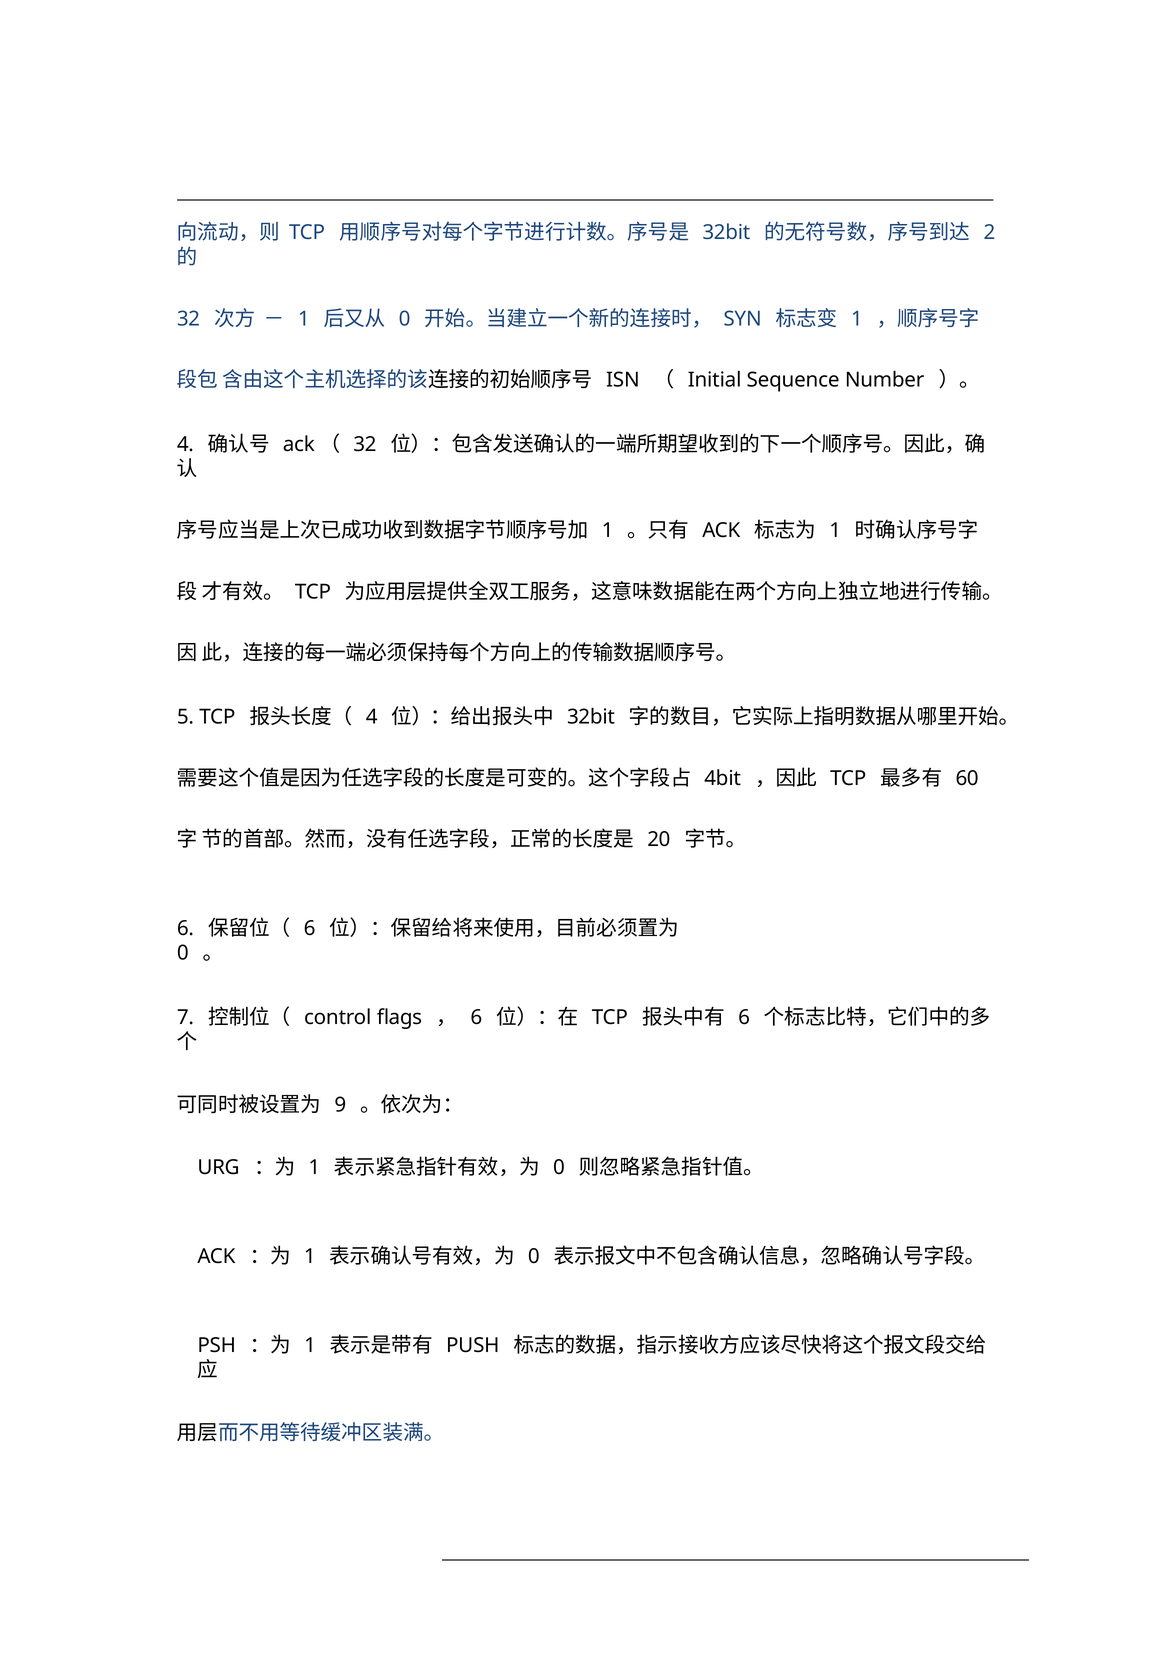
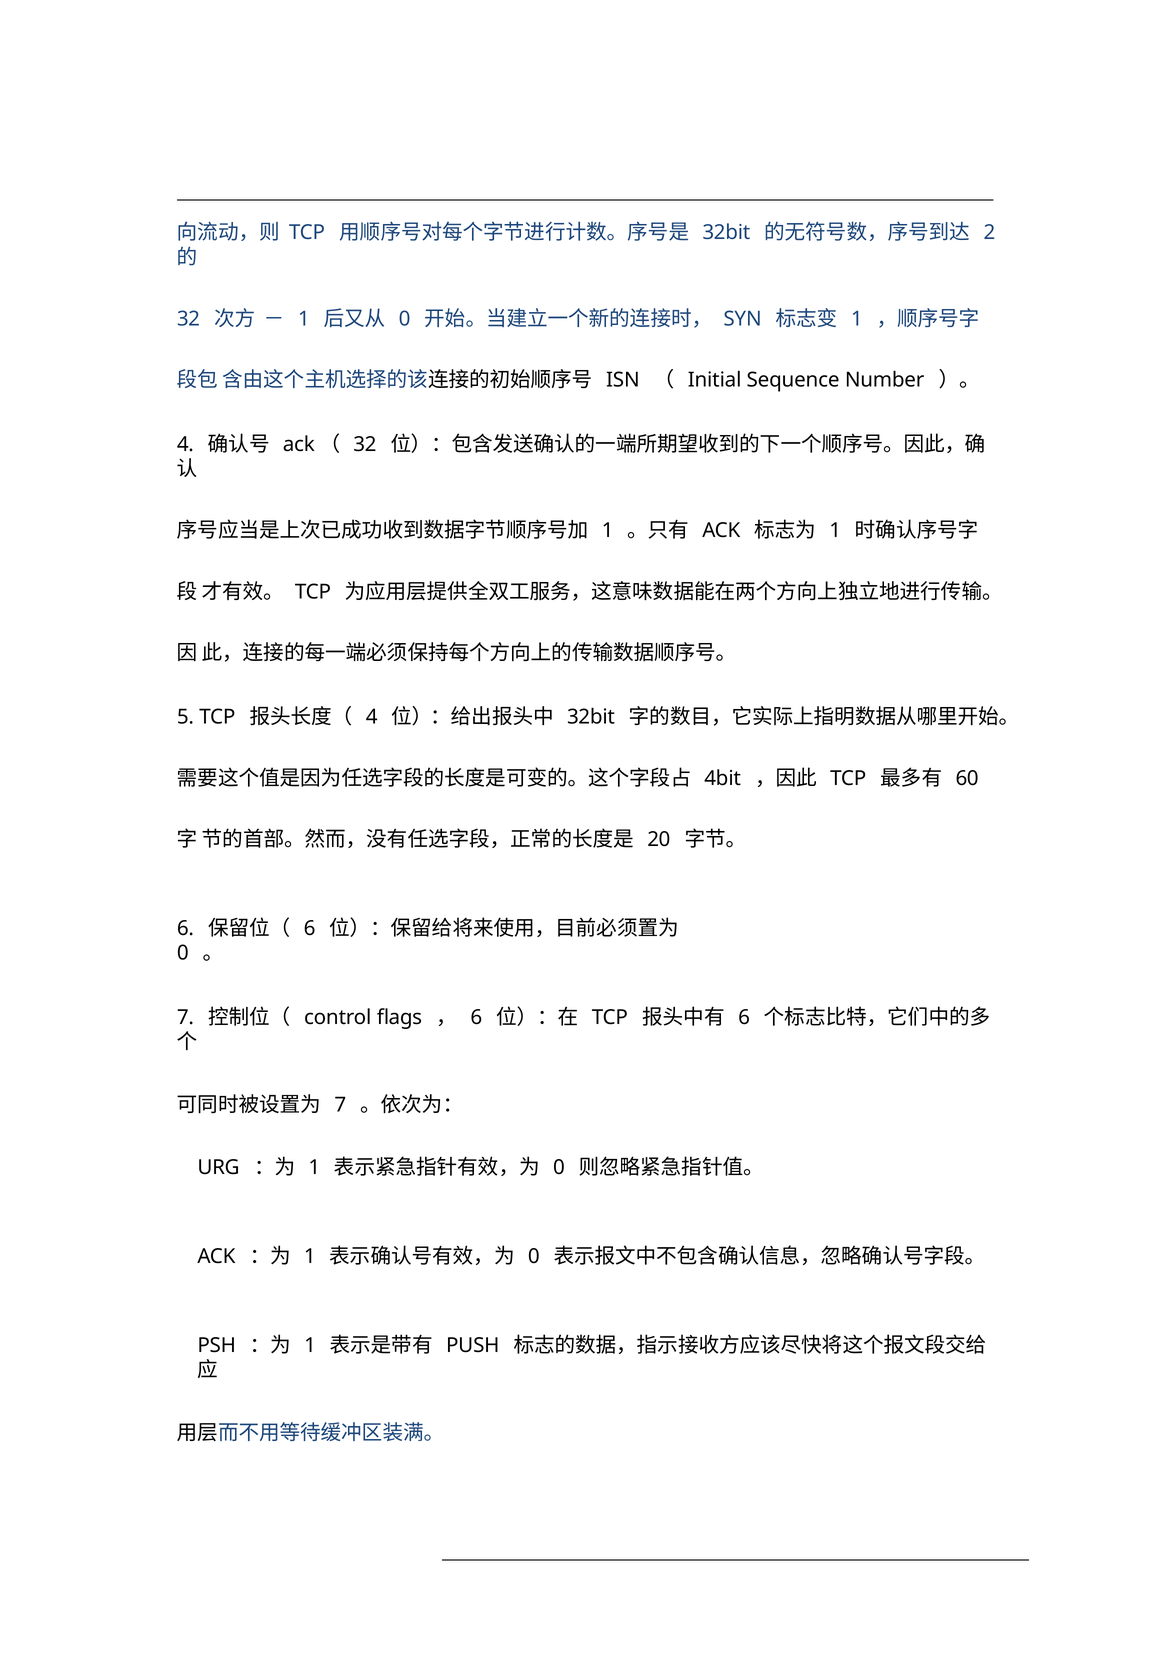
9: 9 -> 7 (340, 1105)
